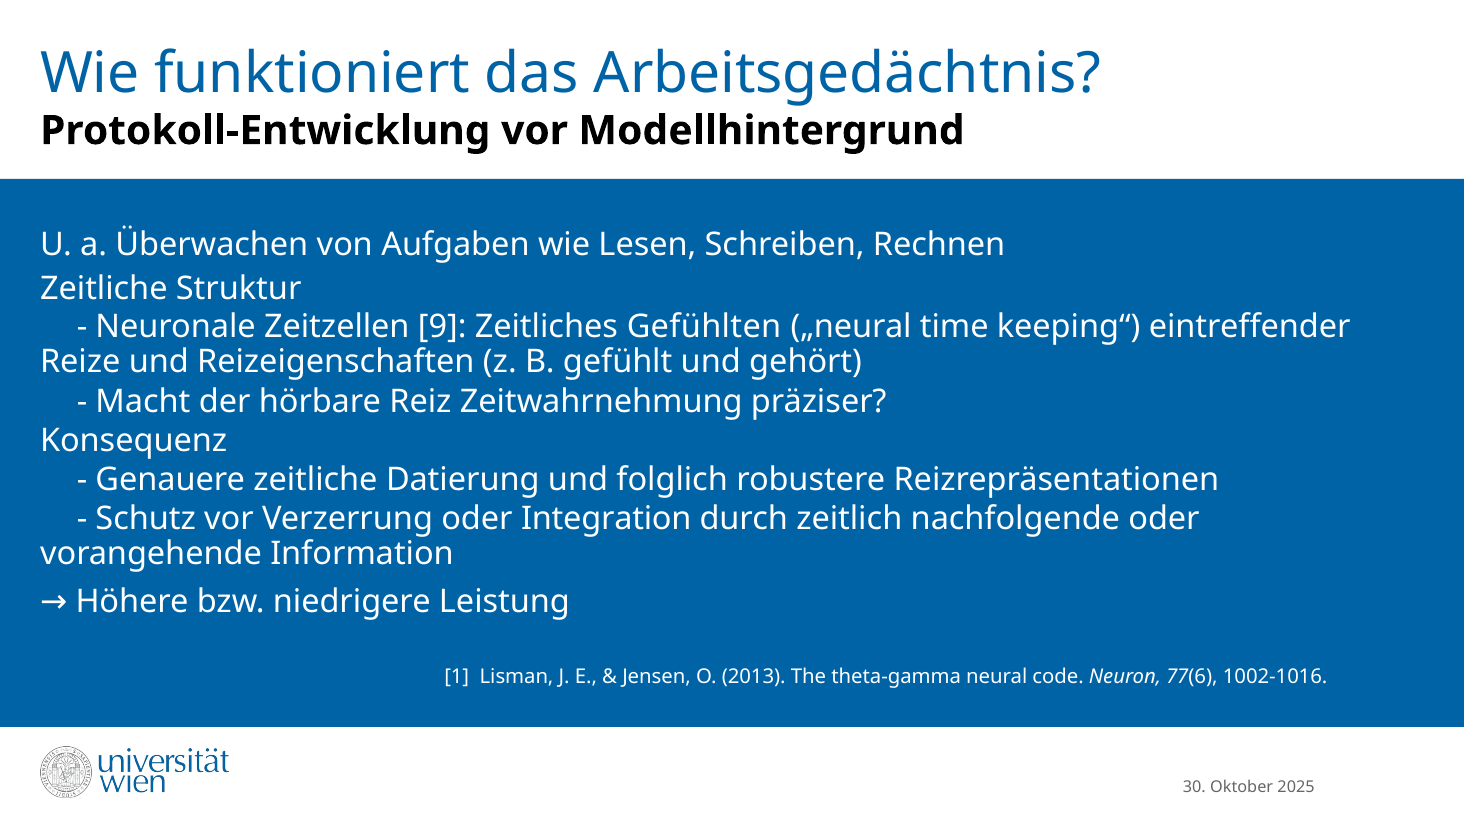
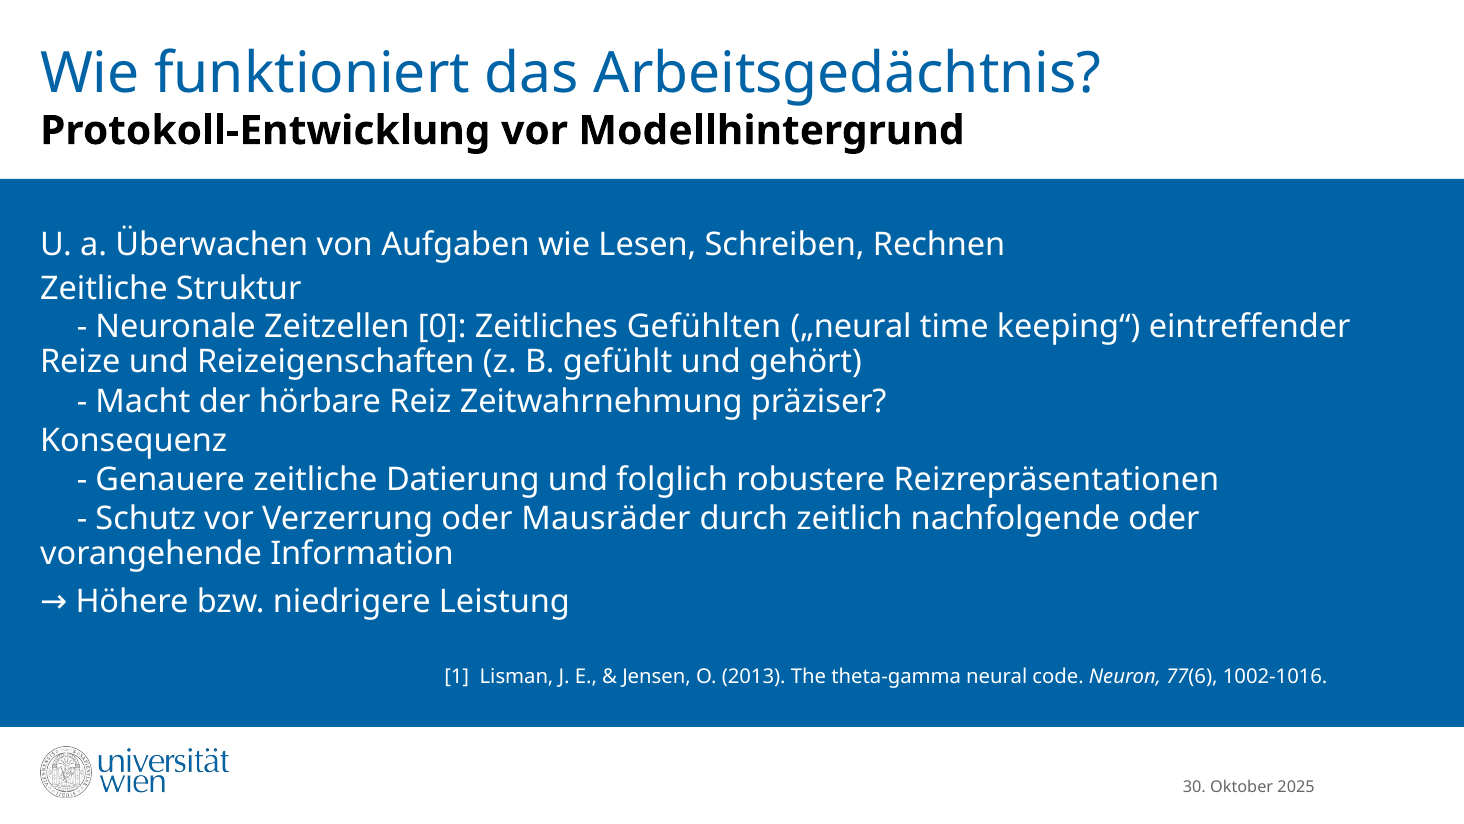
9: 9 -> 0 (442, 327)
Integration: Integration -> Mausräder (606, 519)
